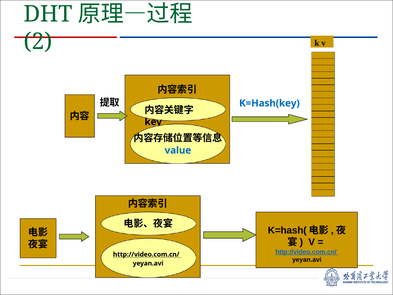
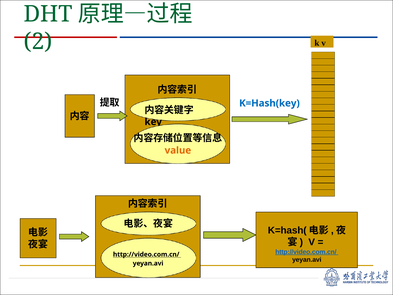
value colour: blue -> orange (178, 150)
